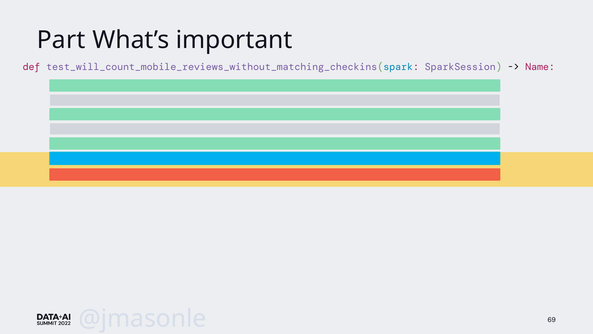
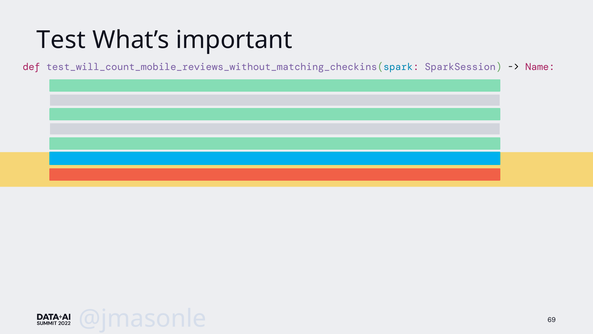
Part: Part -> Test (61, 40)
